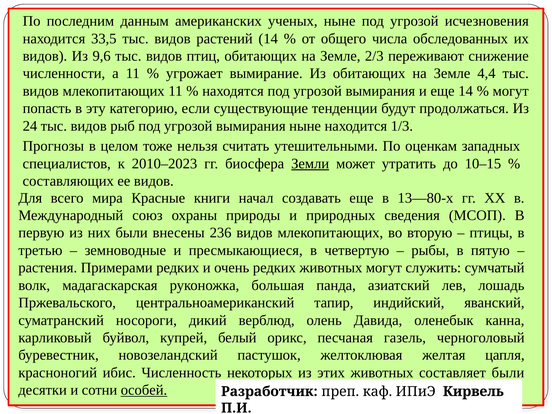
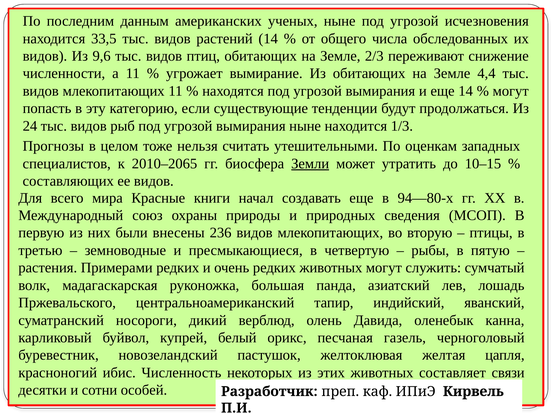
2010–2023: 2010–2023 -> 2010–2065 (165, 164)
13—80-х: 13—80-х -> 94—80-х (425, 198)
составляет были: были -> связи (508, 373)
особей underline: present -> none (144, 390)
